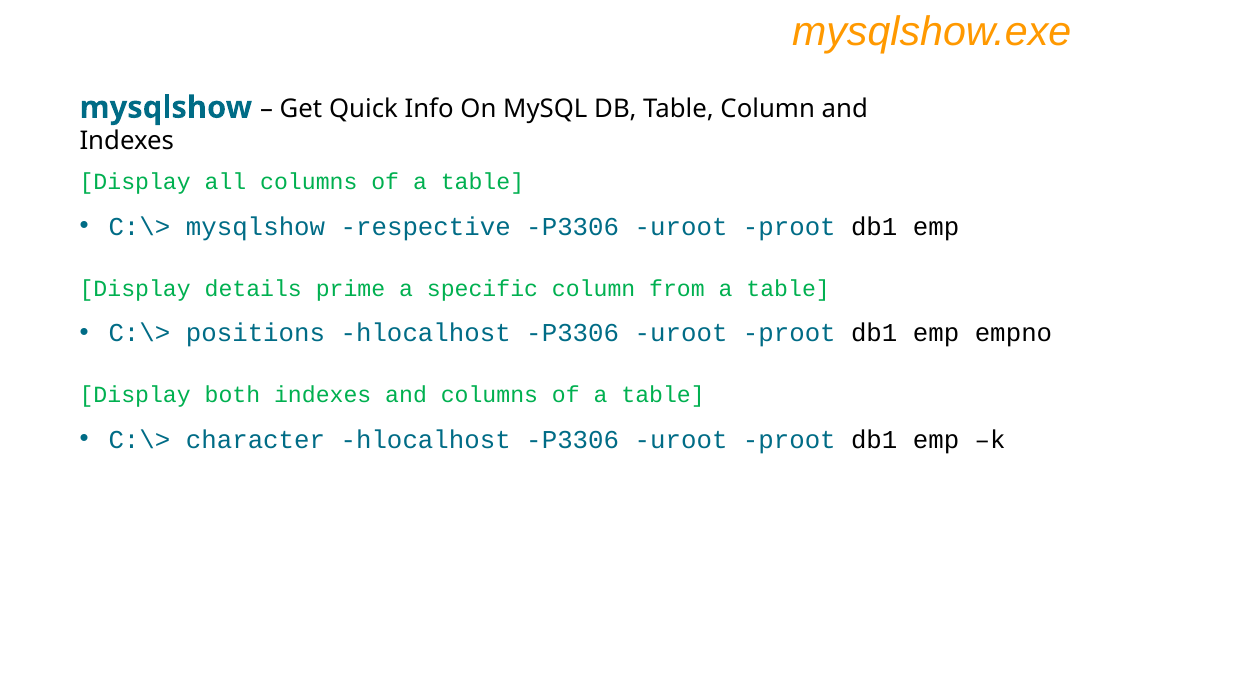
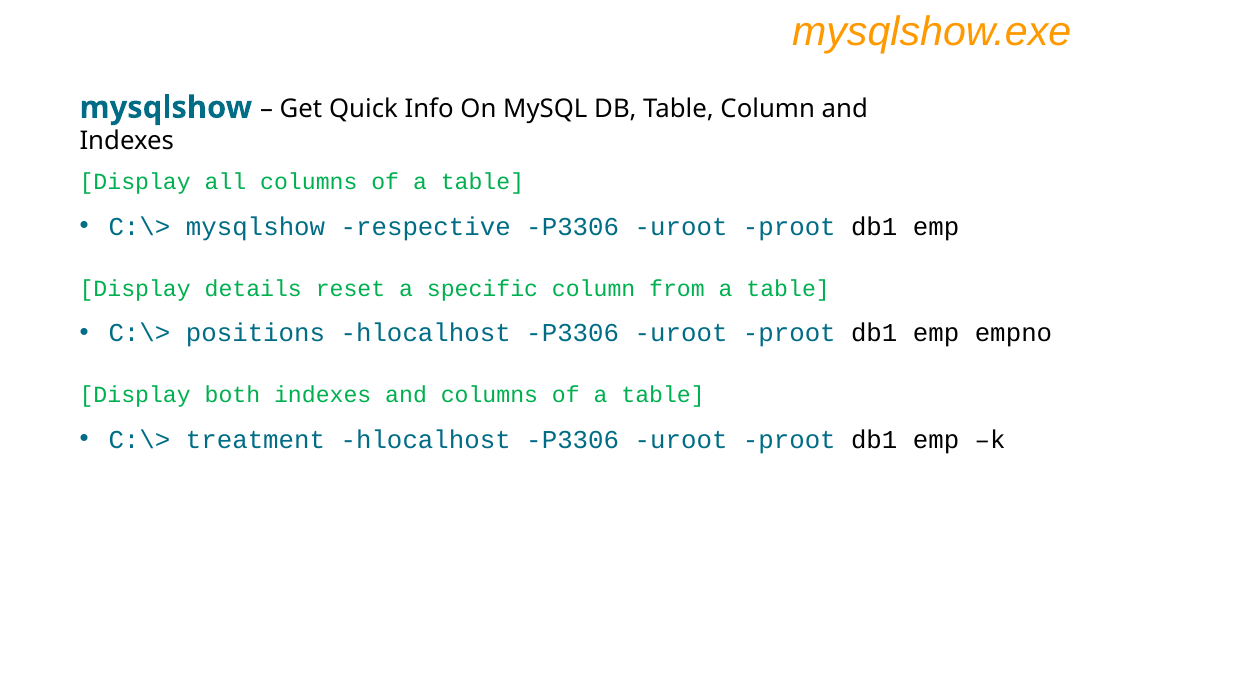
prime: prime -> reset (350, 288)
character: character -> treatment (255, 440)
